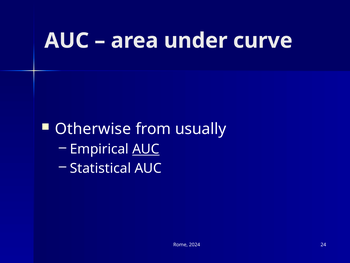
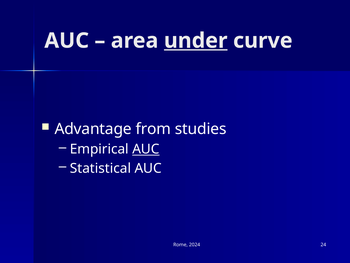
under underline: none -> present (196, 41)
Otherwise: Otherwise -> Advantage (93, 129)
usually: usually -> studies (201, 129)
